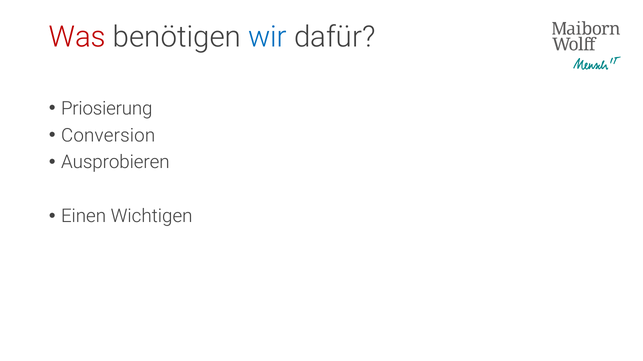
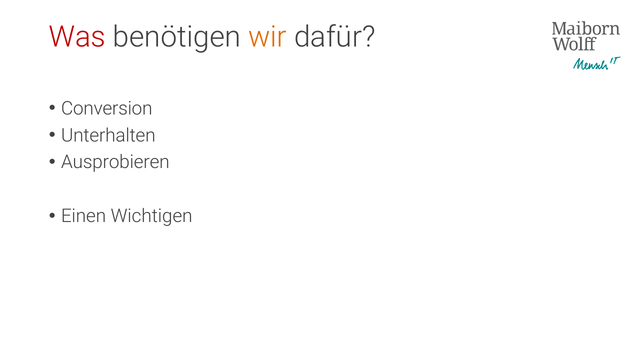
wir colour: blue -> orange (267, 37)
Priosierung: Priosierung -> Conversion (107, 109)
Conversion: Conversion -> Unterhalten (108, 136)
